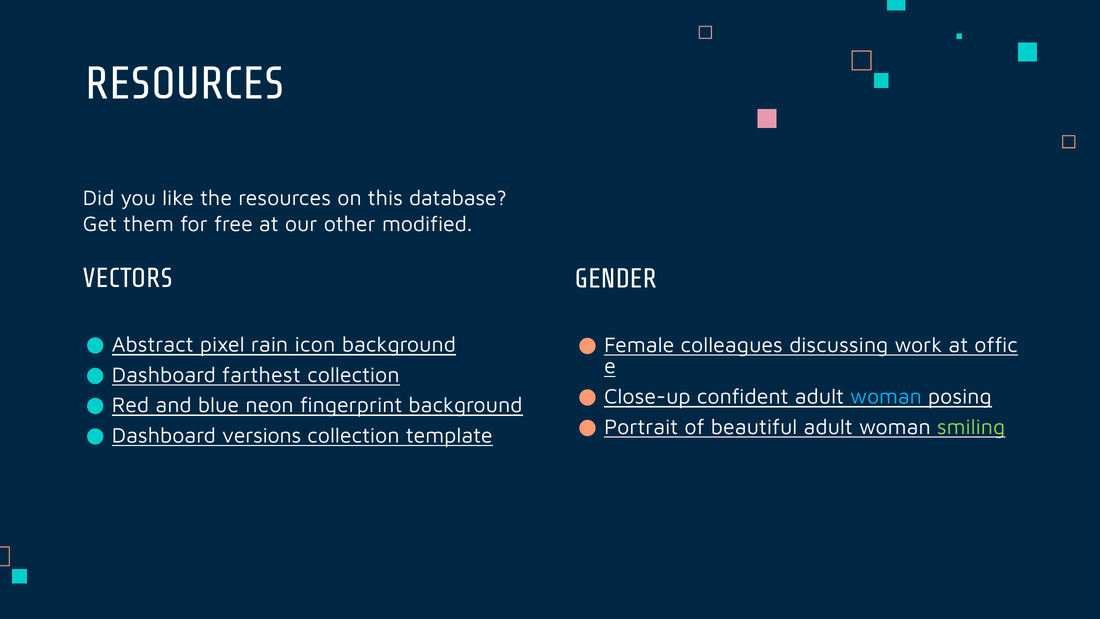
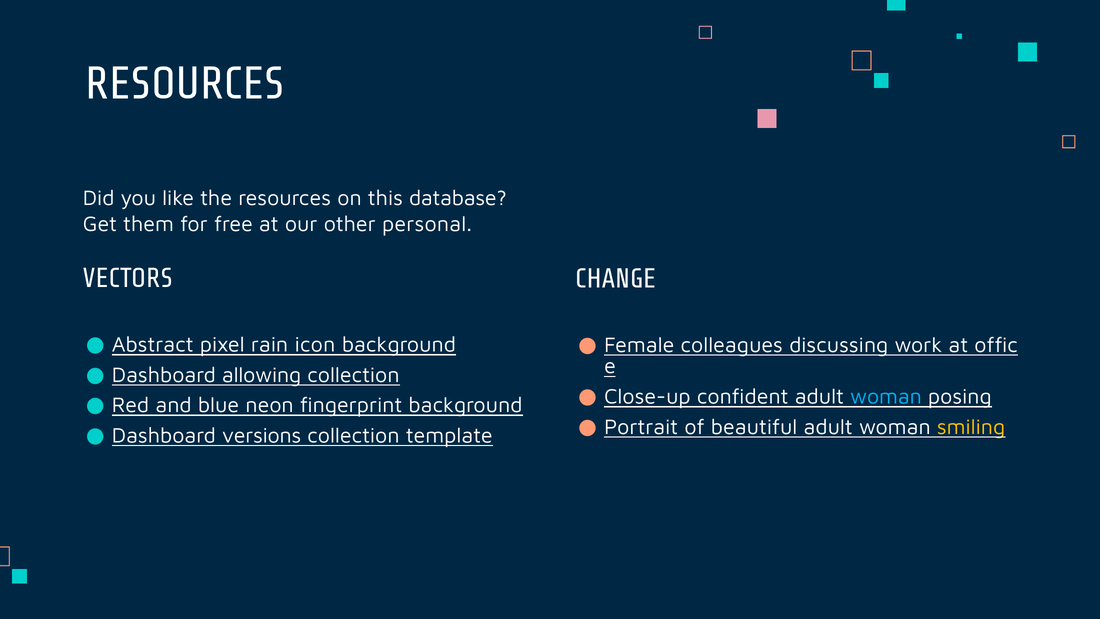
modified: modified -> personal (427, 224)
GENDER: GENDER -> CHANGE (616, 278)
farthest: farthest -> allowing (262, 375)
smiling colour: light green -> yellow (971, 427)
